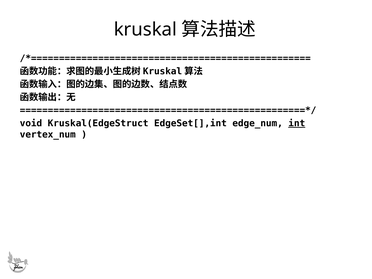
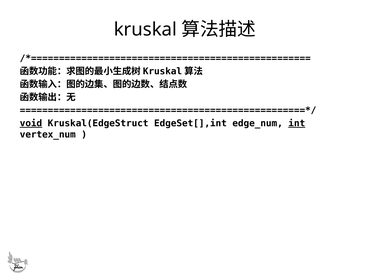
void underline: none -> present (31, 123)
